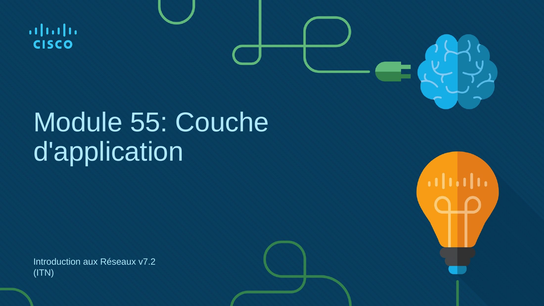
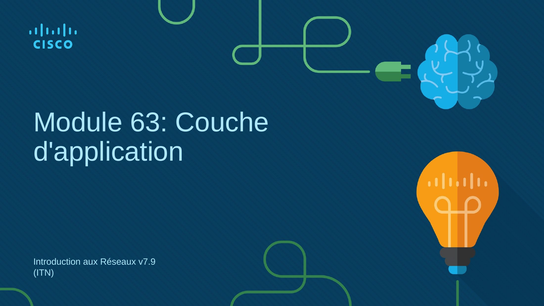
55: 55 -> 63 (149, 122)
v7.2: v7.2 -> v7.9 (147, 262)
